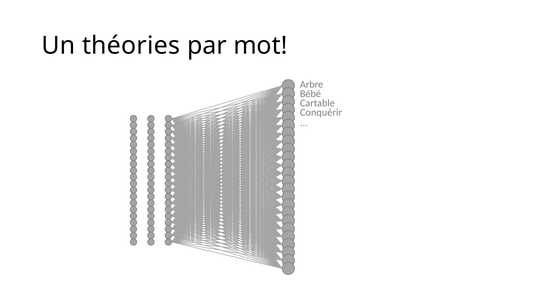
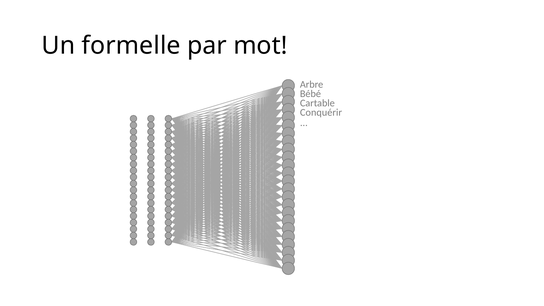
théories: théories -> formelle (131, 46)
